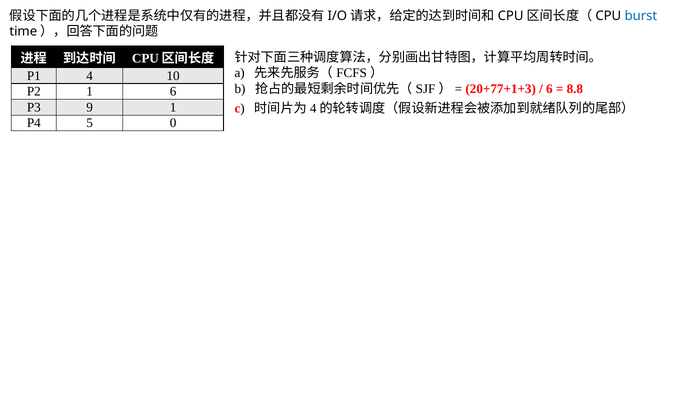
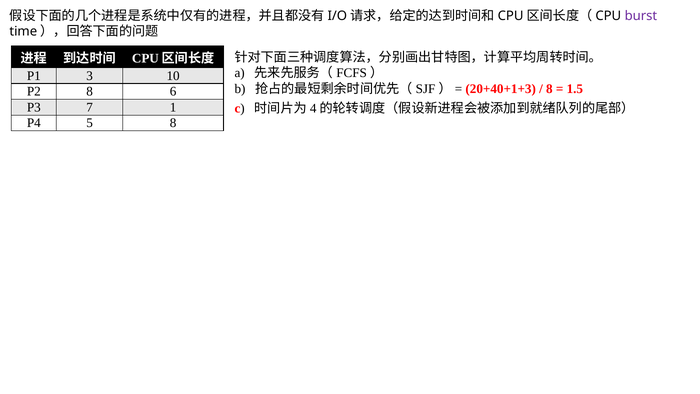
burst colour: blue -> purple (641, 16)
4: 4 -> 3 (90, 76)
20+77+1+3: 20+77+1+3 -> 20+40+1+3 (501, 89)
6: 6 -> 8 (549, 89)
8.8: 8.8 -> 1.5 (575, 89)
P2 1: 1 -> 8 (90, 91)
9: 9 -> 7 (90, 107)
5 0: 0 -> 8 (173, 123)
